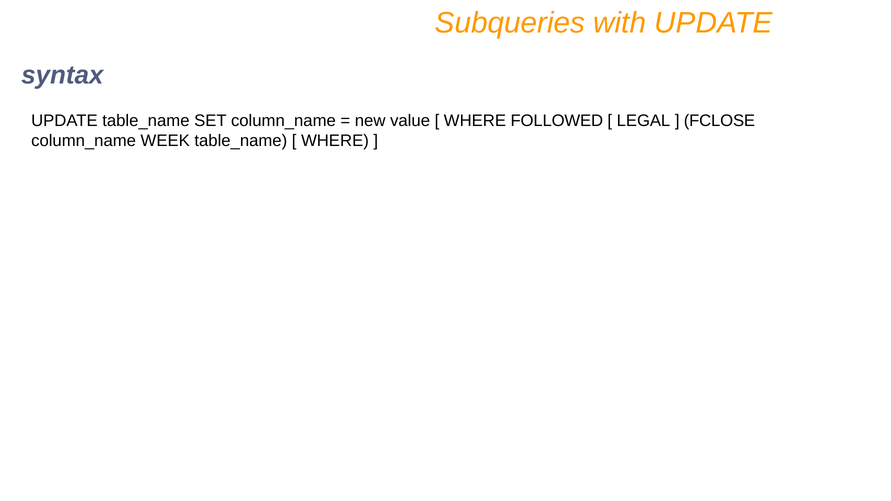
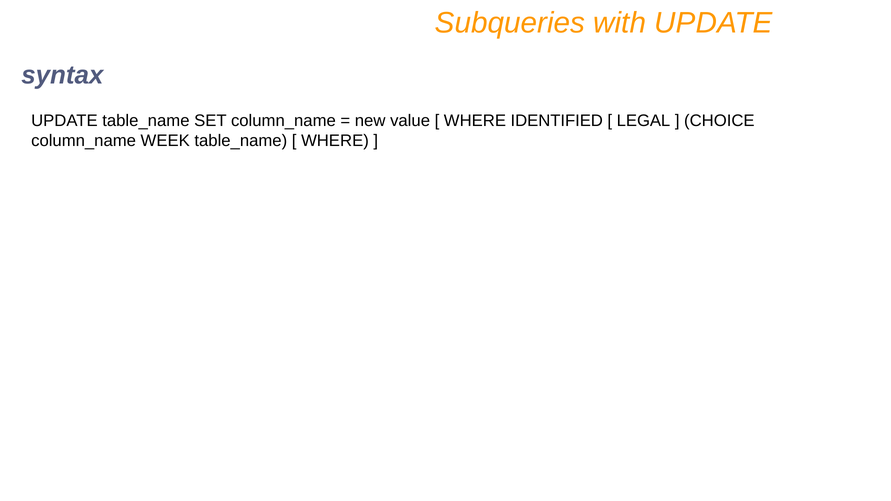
FOLLOWED: FOLLOWED -> IDENTIFIED (557, 121)
FCLOSE: FCLOSE -> CHOICE (719, 121)
